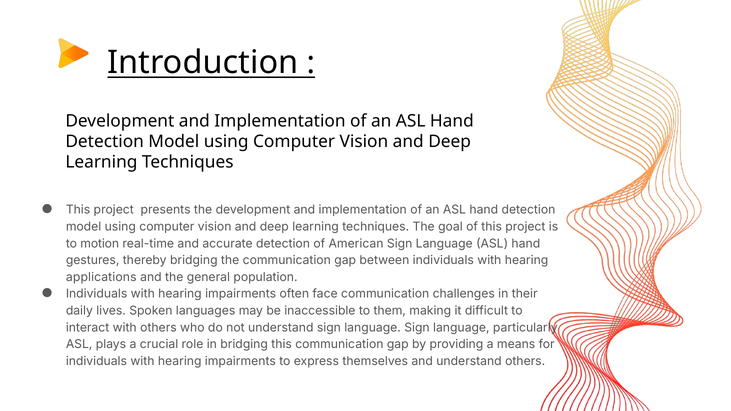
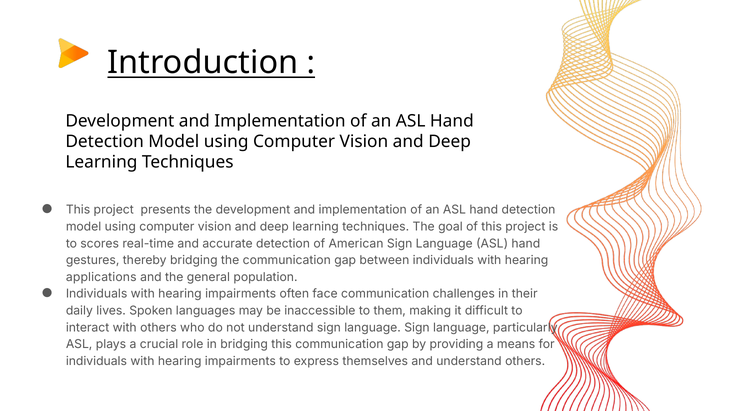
motion: motion -> scores (100, 244)
